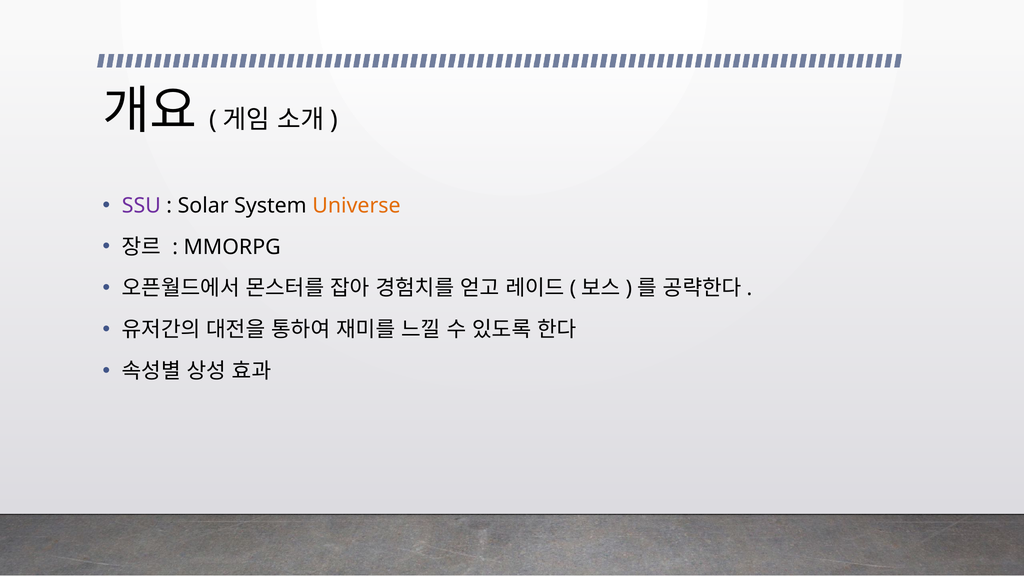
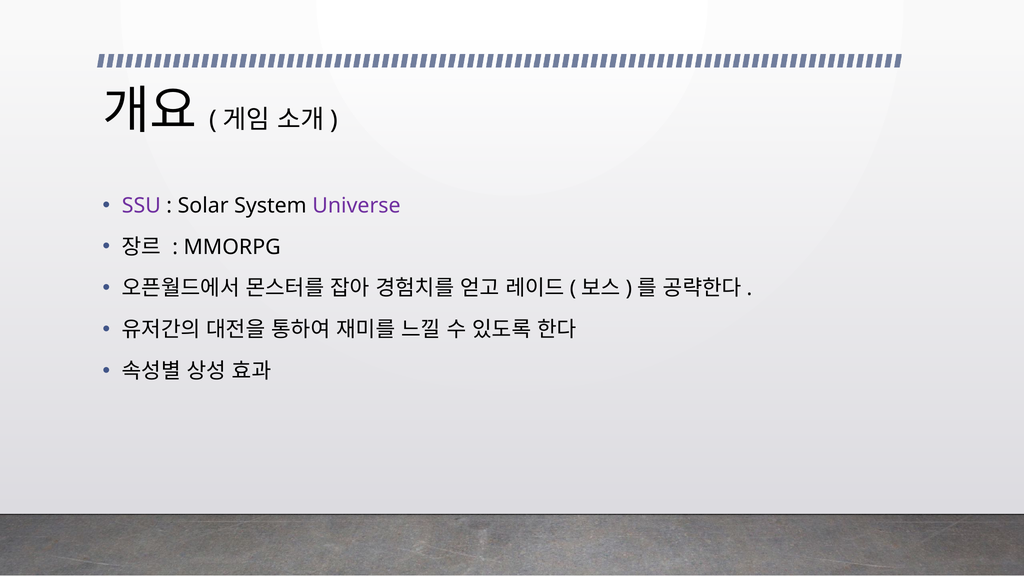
Universe colour: orange -> purple (356, 206)
